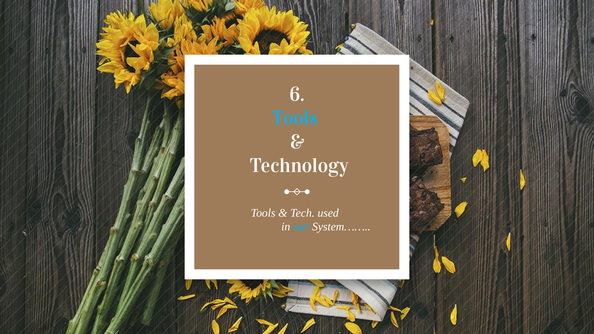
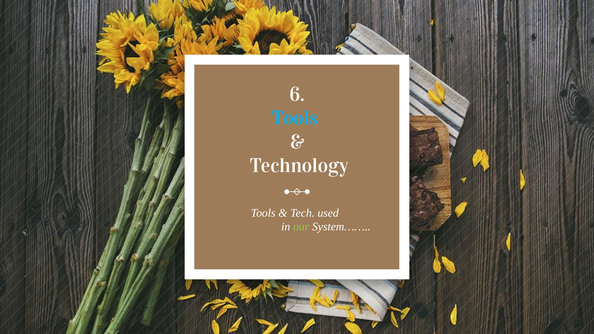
our colour: light blue -> light green (301, 227)
